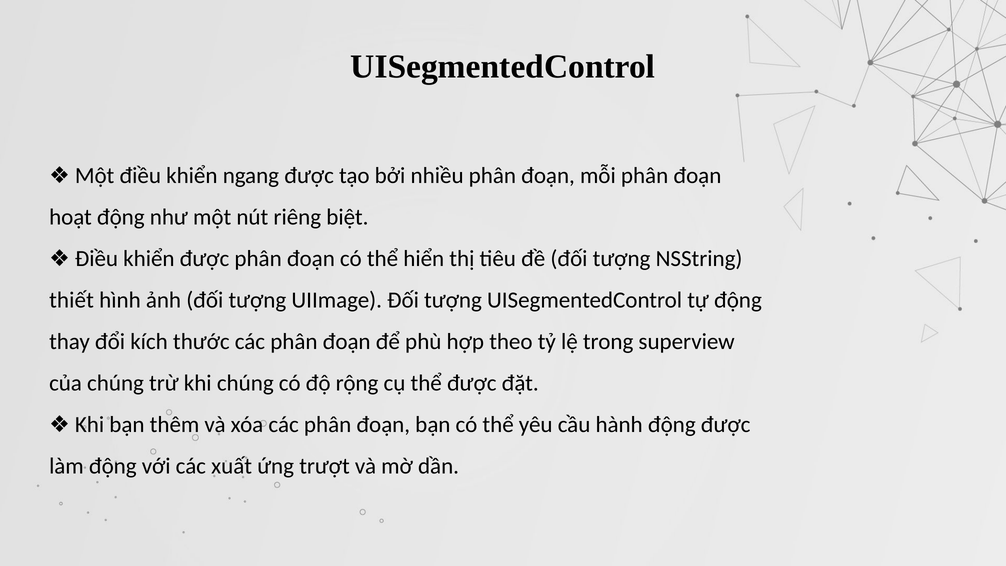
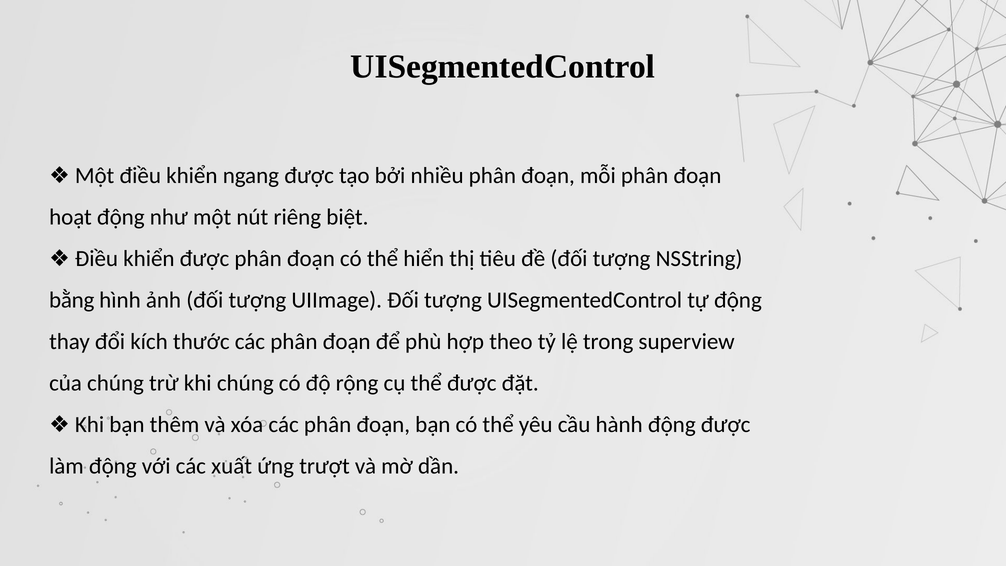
thiết: thiết -> bằng (72, 300)
